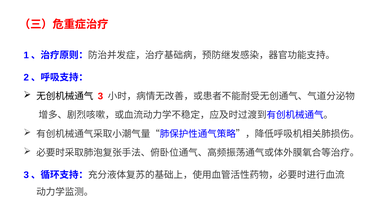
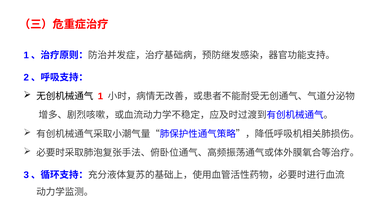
3: 3 -> 1 (100, 96)
